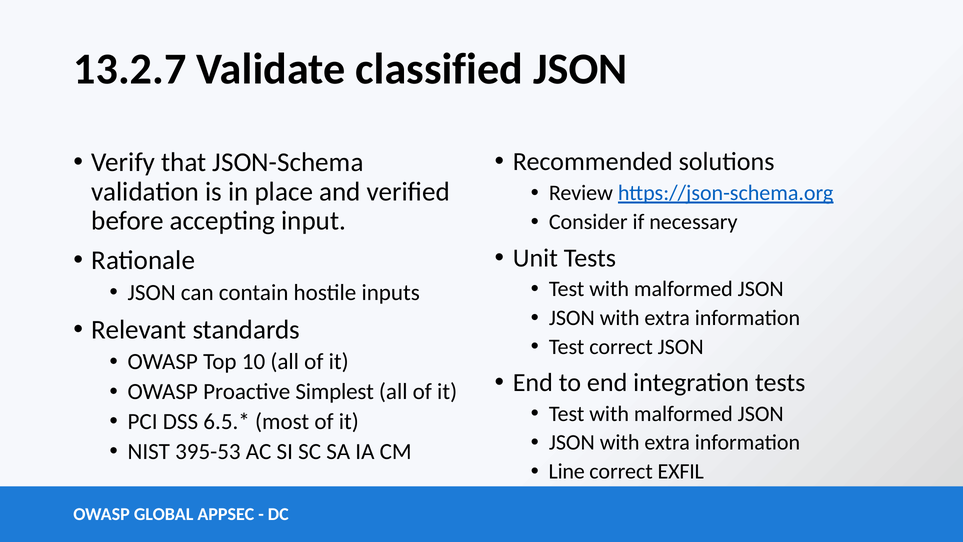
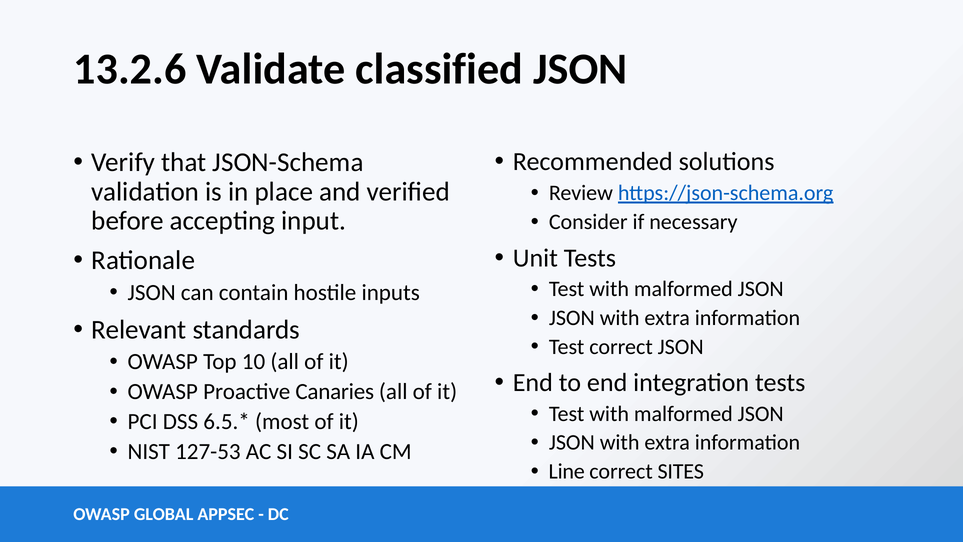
13.2.7: 13.2.7 -> 13.2.6 (130, 69)
Simplest: Simplest -> Canaries (335, 391)
395-53: 395-53 -> 127-53 (208, 451)
EXFIL: EXFIL -> SITES (681, 471)
